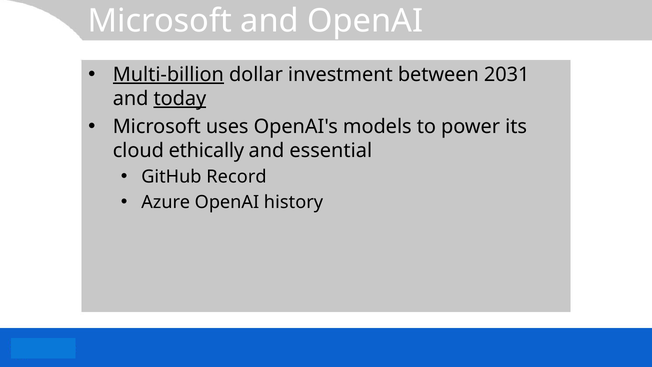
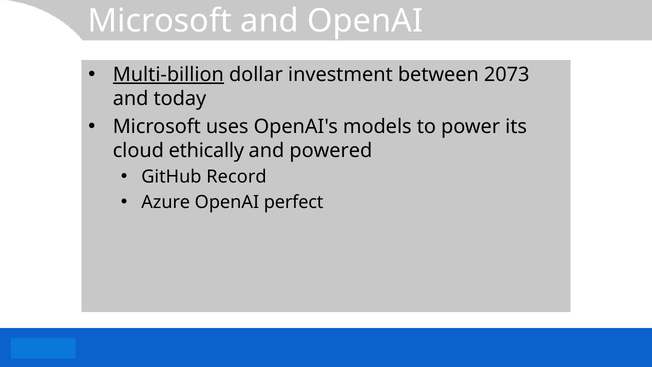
2031: 2031 -> 2073 (507, 75)
today underline: present -> none (180, 99)
essential: essential -> powered (331, 150)
history: history -> perfect (294, 202)
